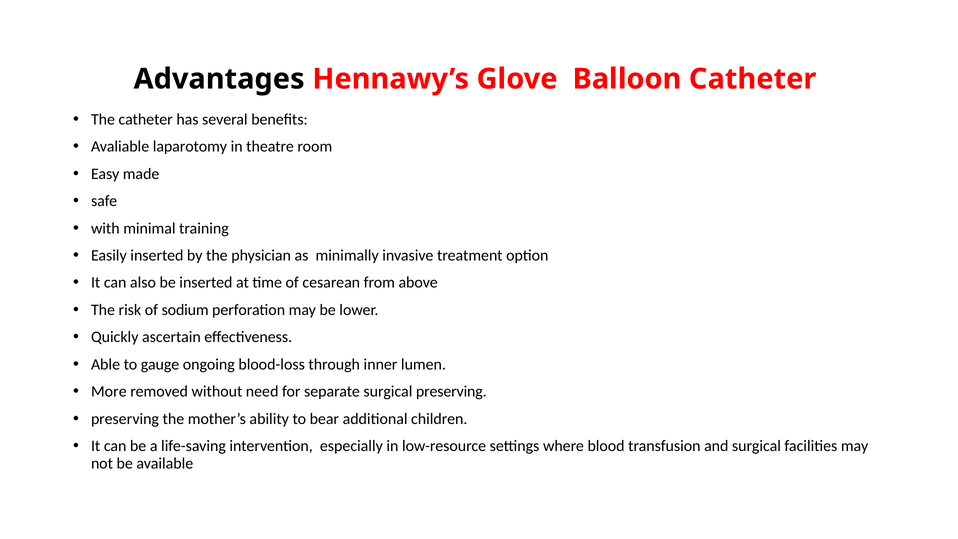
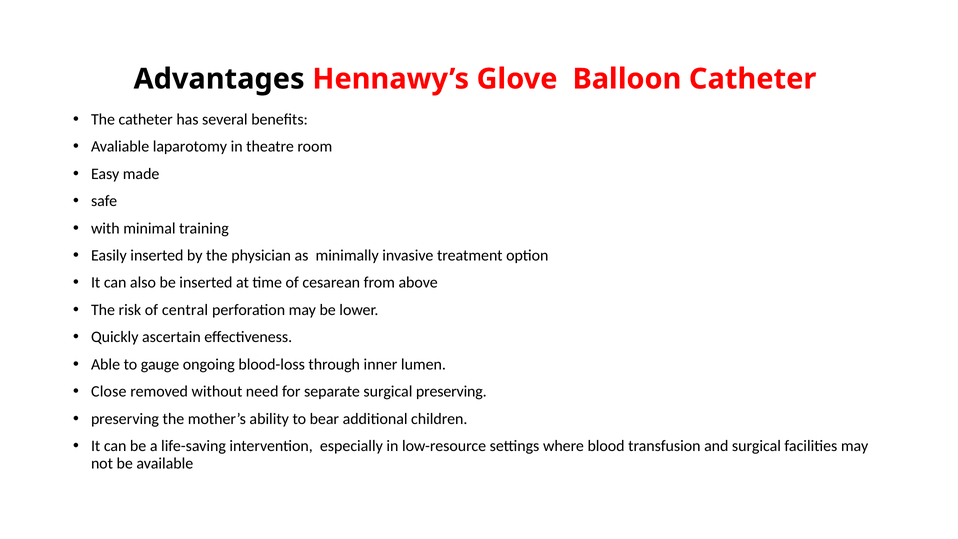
sodium: sodium -> central (185, 310)
More: More -> Close (109, 391)
